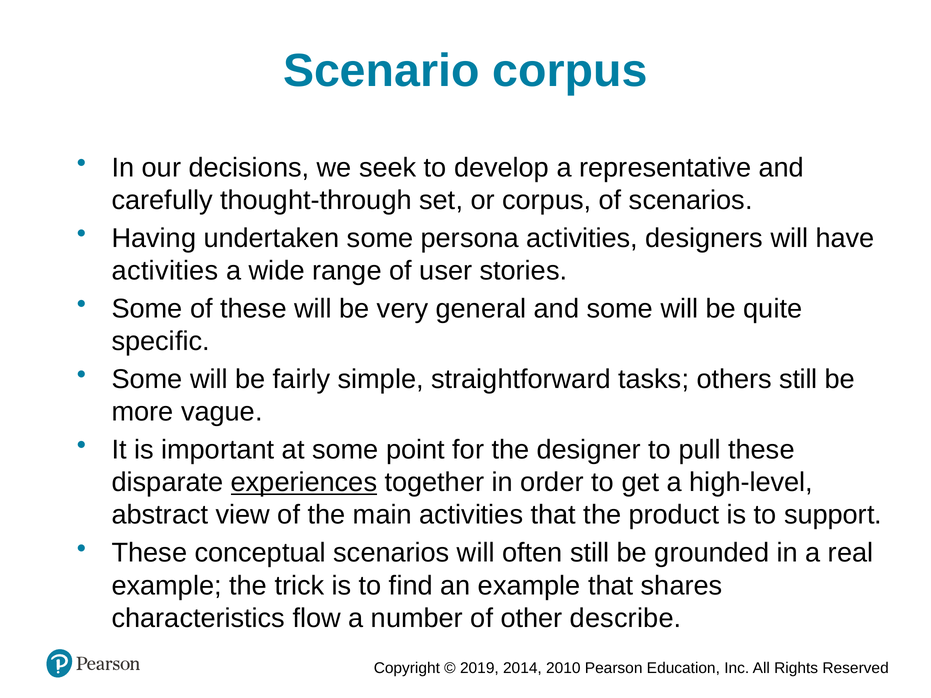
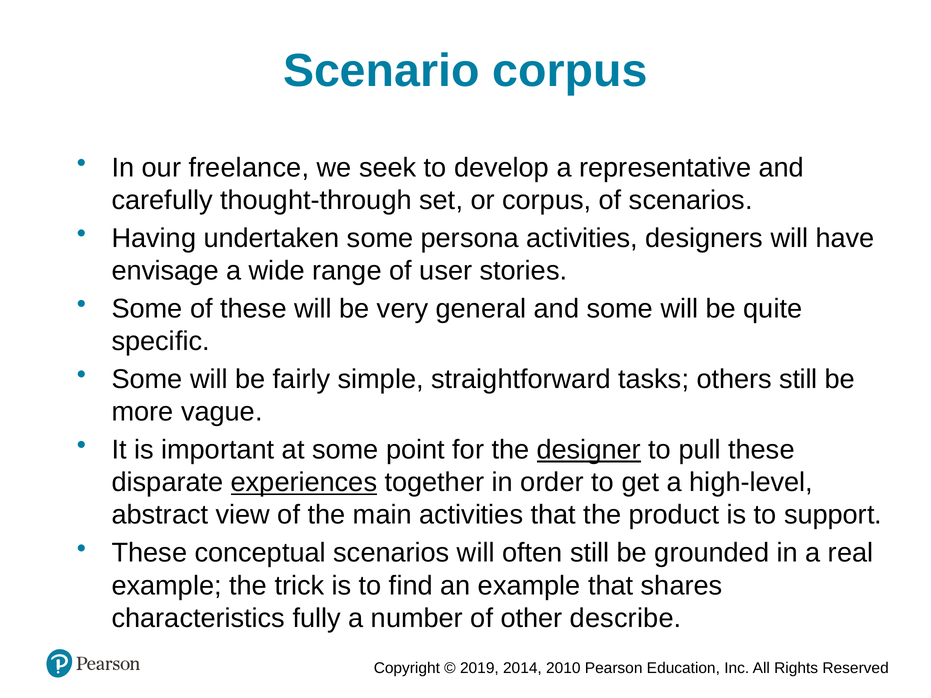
decisions: decisions -> freelance (249, 168)
activities: activities -> envisage (165, 271)
designer underline: none -> present (589, 450)
flow: flow -> fully (317, 618)
